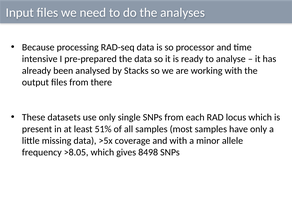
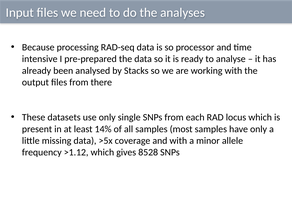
51%: 51% -> 14% (103, 129)
>8.05: >8.05 -> >1.12 (76, 152)
8498: 8498 -> 8528 (148, 152)
